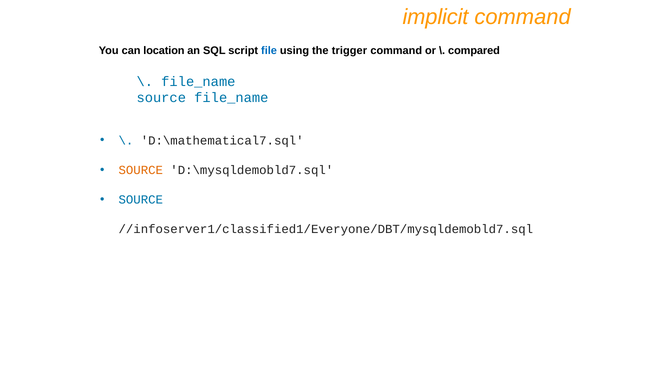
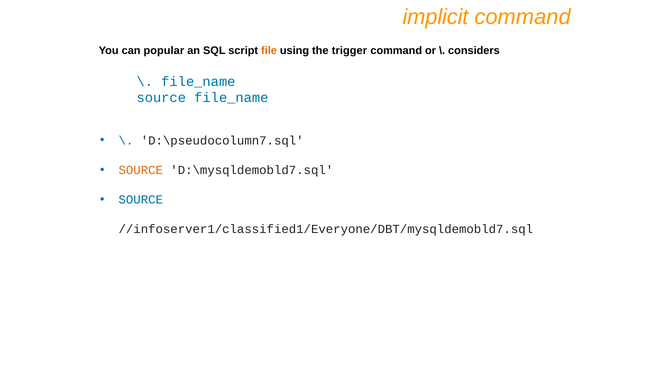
location: location -> popular (164, 51)
file colour: blue -> orange (269, 51)
compared: compared -> considers (474, 51)
D:\mathematical7.sql: D:\mathematical7.sql -> D:\pseudocolumn7.sql (222, 141)
